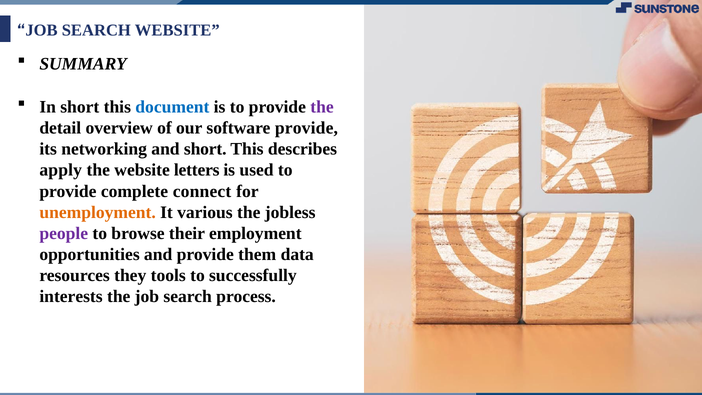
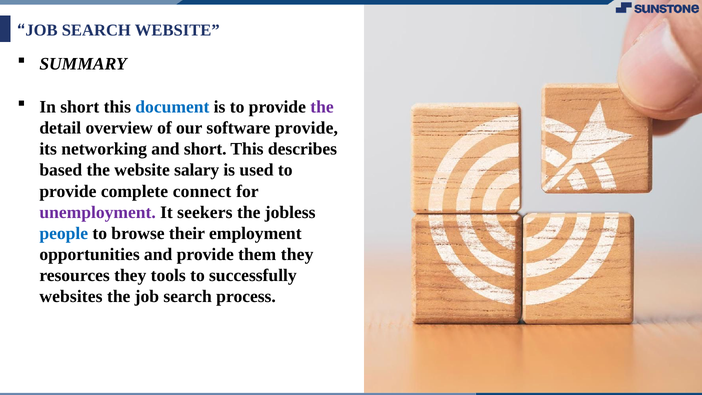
apply: apply -> based (61, 170)
letters: letters -> salary (197, 170)
unemployment colour: orange -> purple (98, 212)
various: various -> seekers (205, 212)
people colour: purple -> blue (64, 233)
them data: data -> they (297, 254)
interests: interests -> websites (71, 297)
